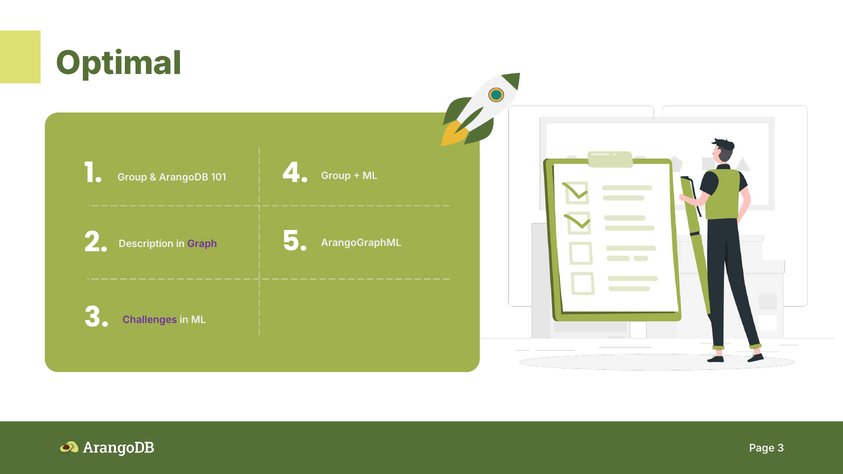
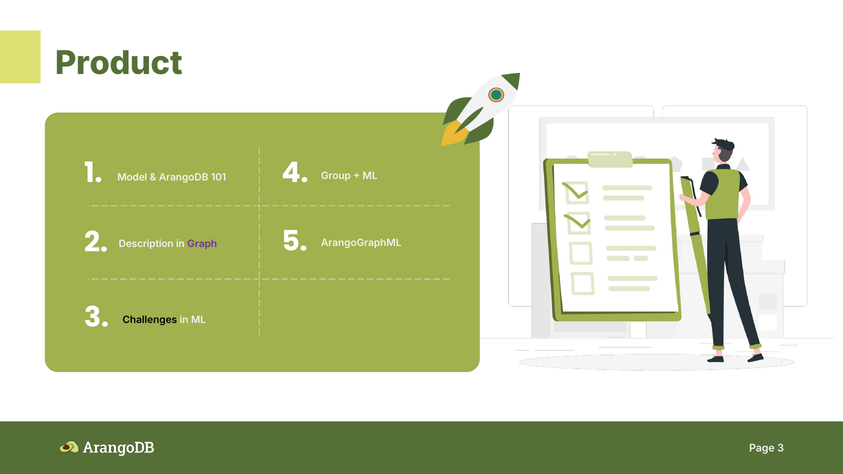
Optimal: Optimal -> Product (119, 64)
Group: Group -> Model (132, 177)
Challenges colour: purple -> black (150, 320)
